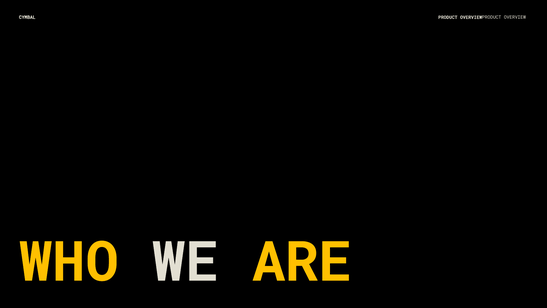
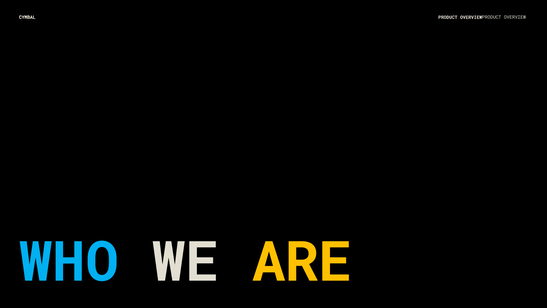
WHO colour: yellow -> light blue (69, 262)
